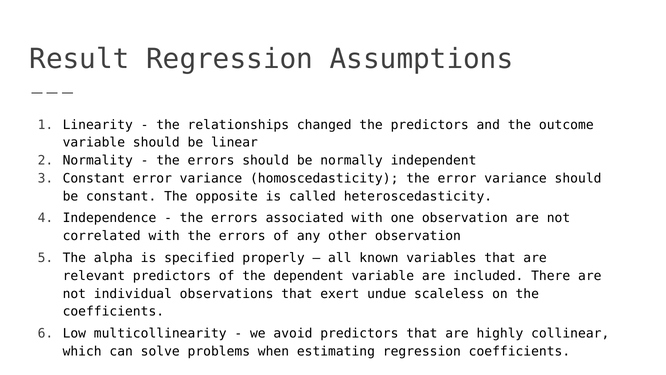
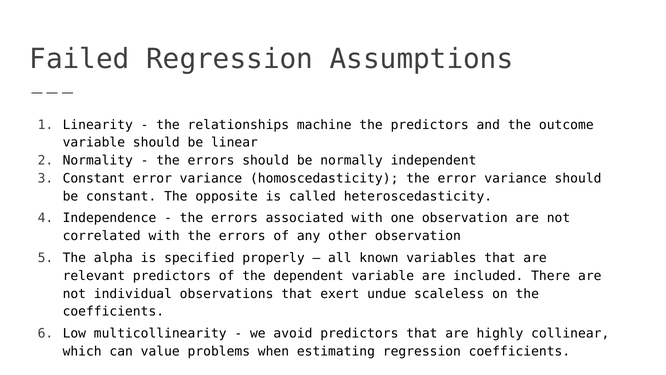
Result: Result -> Failed (79, 59)
changed: changed -> machine (324, 125)
solve: solve -> value (160, 351)
